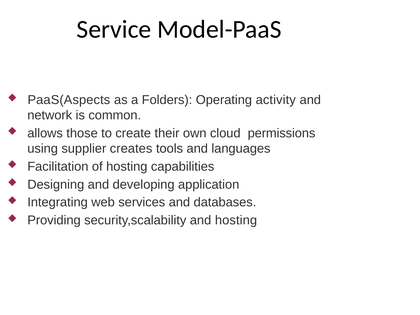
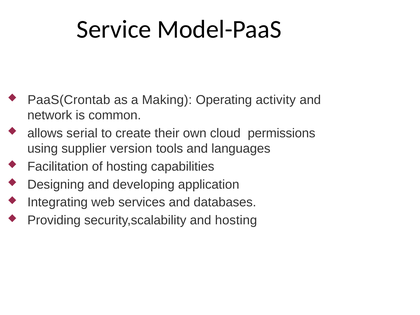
PaaS(Aspects: PaaS(Aspects -> PaaS(Crontab (69, 100)
Folders: Folders -> Making (167, 100)
those: those -> serial (82, 133)
creates: creates -> version (131, 149)
